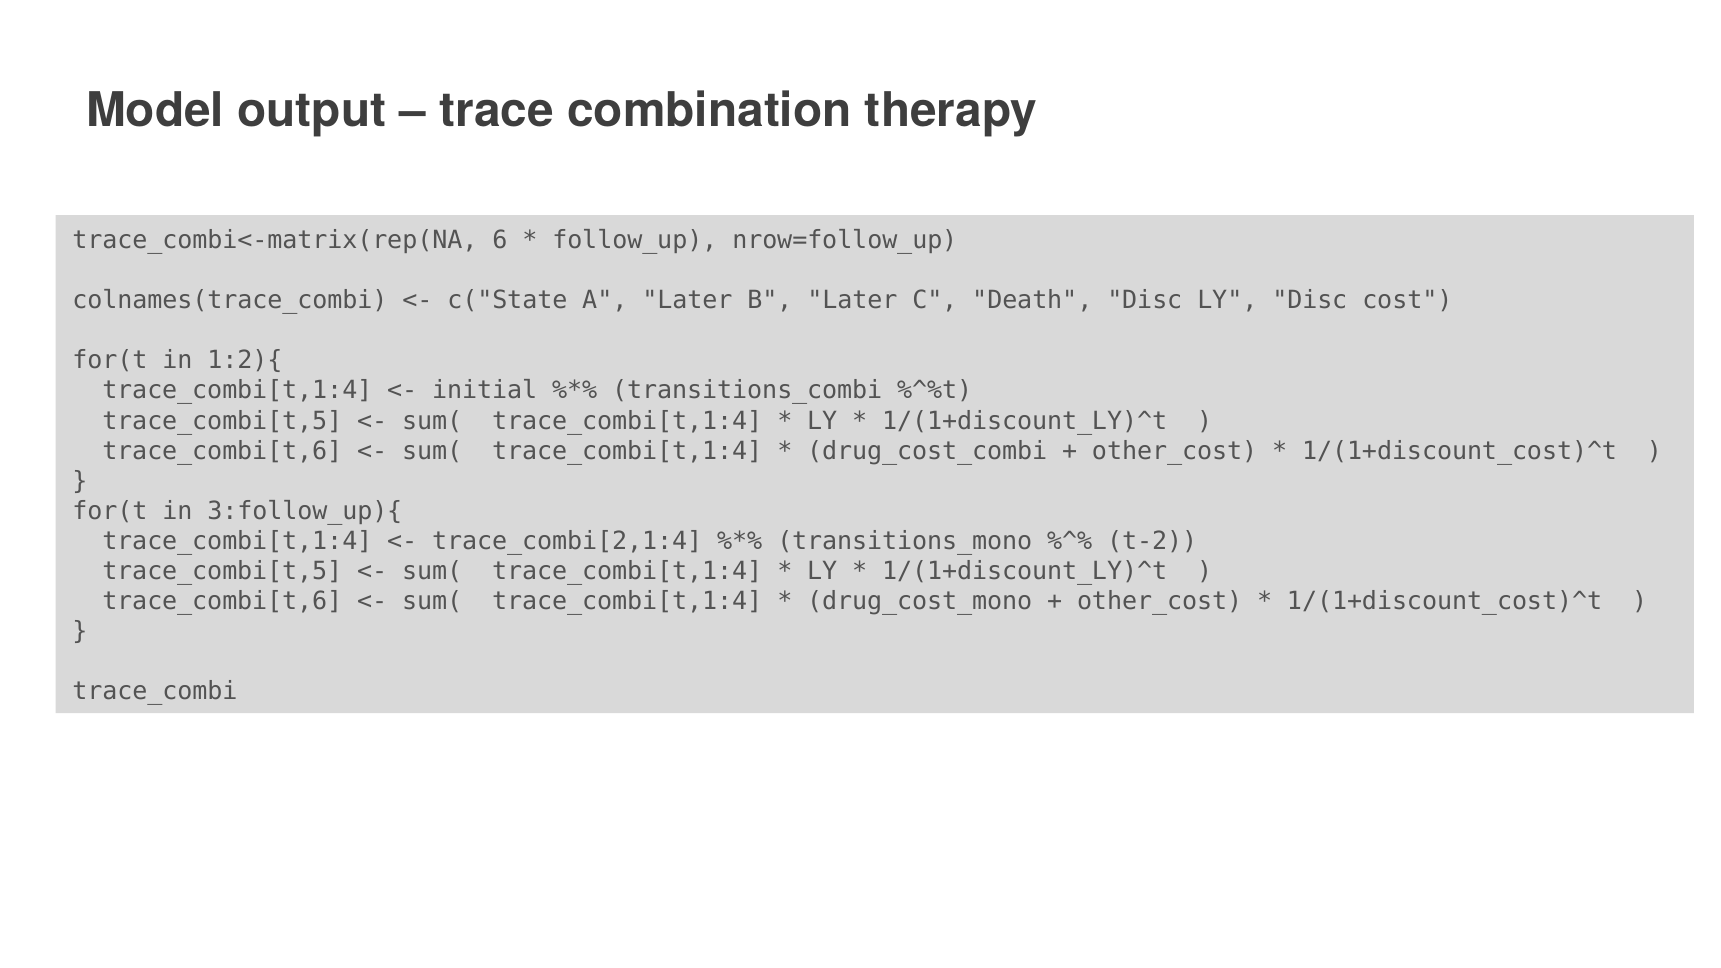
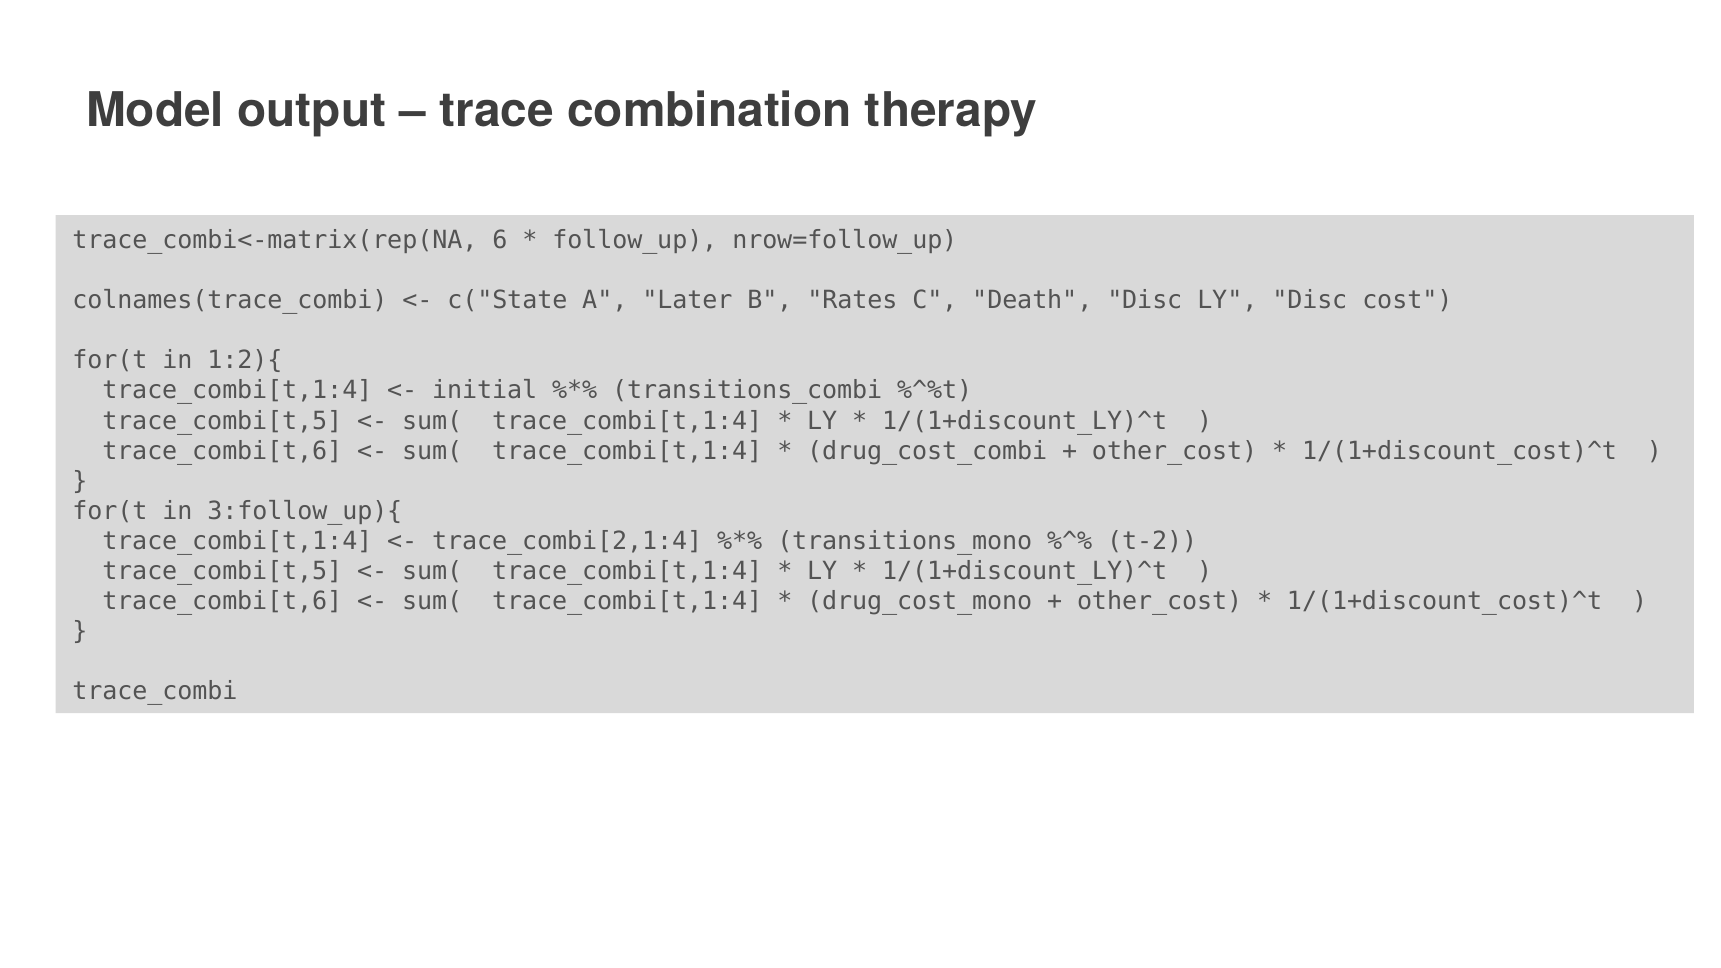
B Later: Later -> Rates (852, 300)
